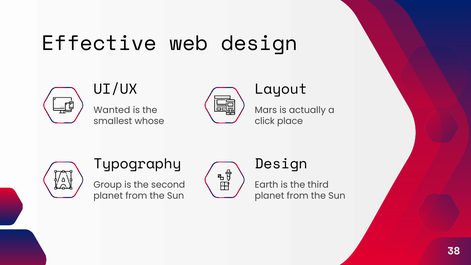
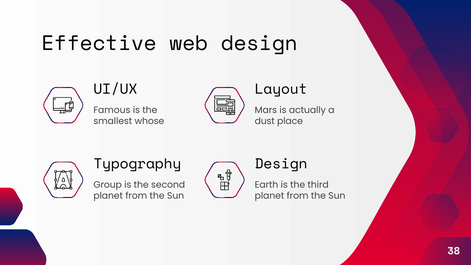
Wanted: Wanted -> Famous (112, 110)
click: click -> dust (265, 121)
